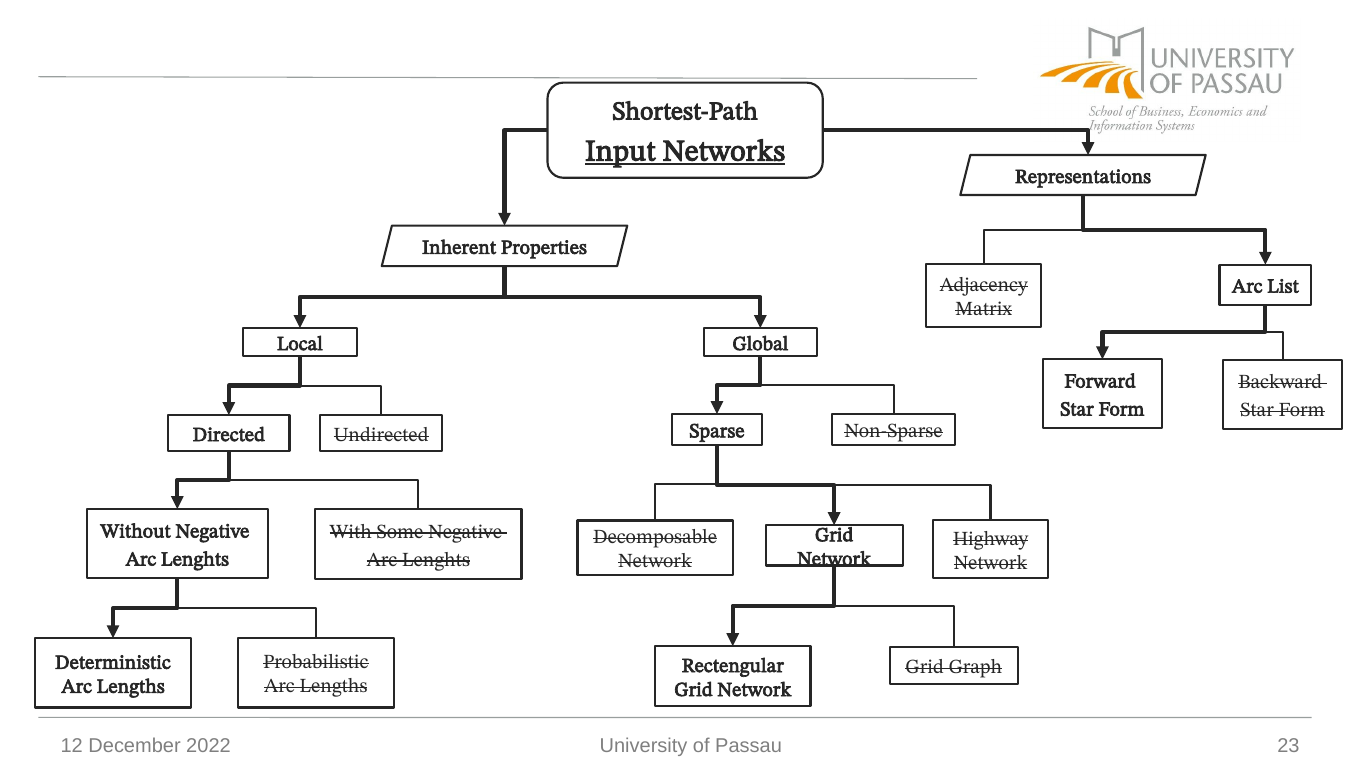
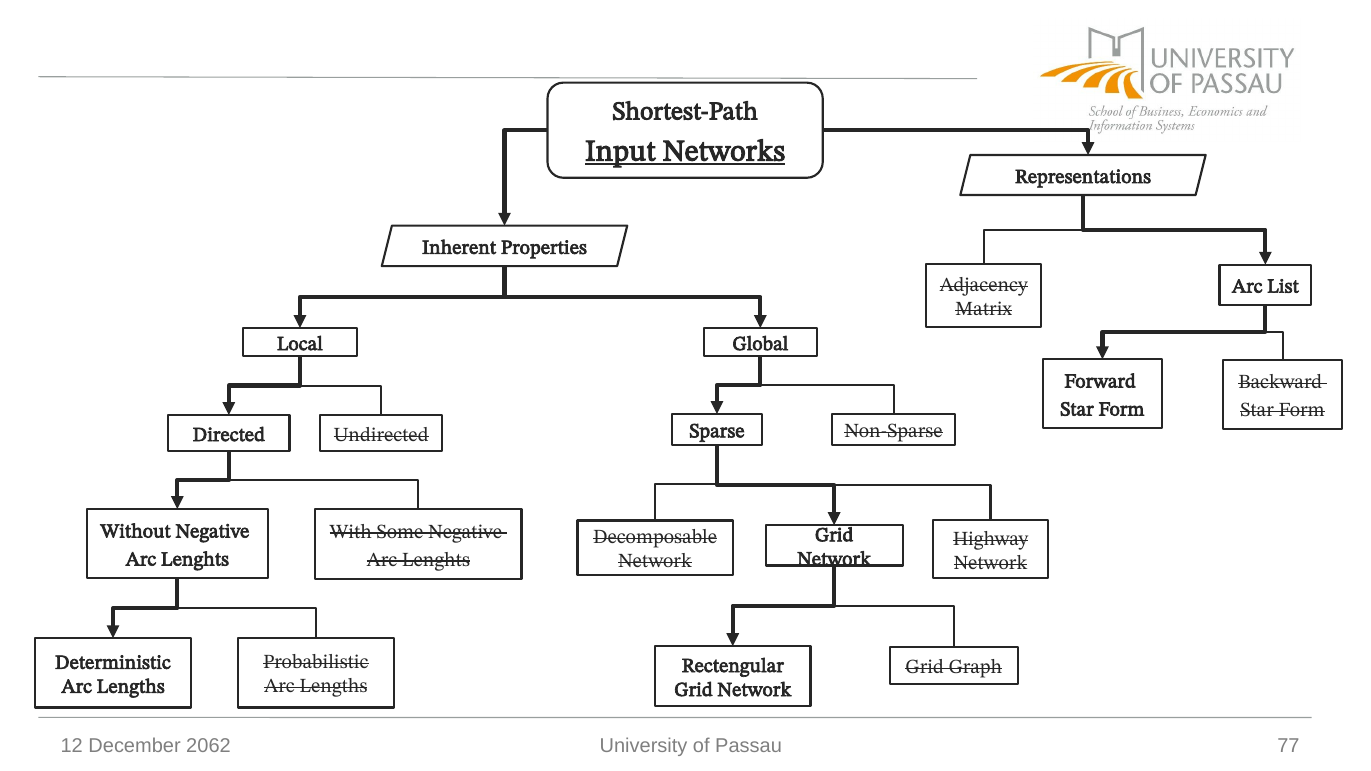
2022: 2022 -> 2062 (209, 746)
23: 23 -> 77 (1288, 746)
